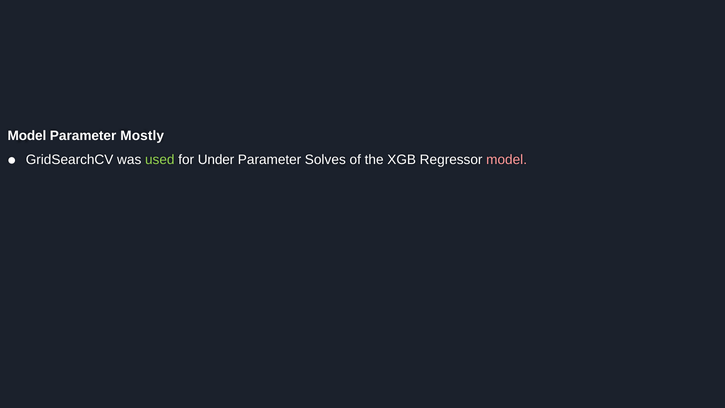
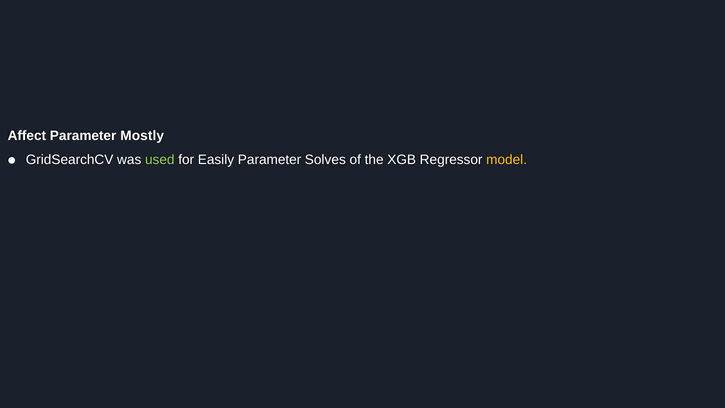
Model: Model -> Affect (27, 136)
Under: Under -> Easily (216, 160)
model colour: pink -> yellow (507, 160)
